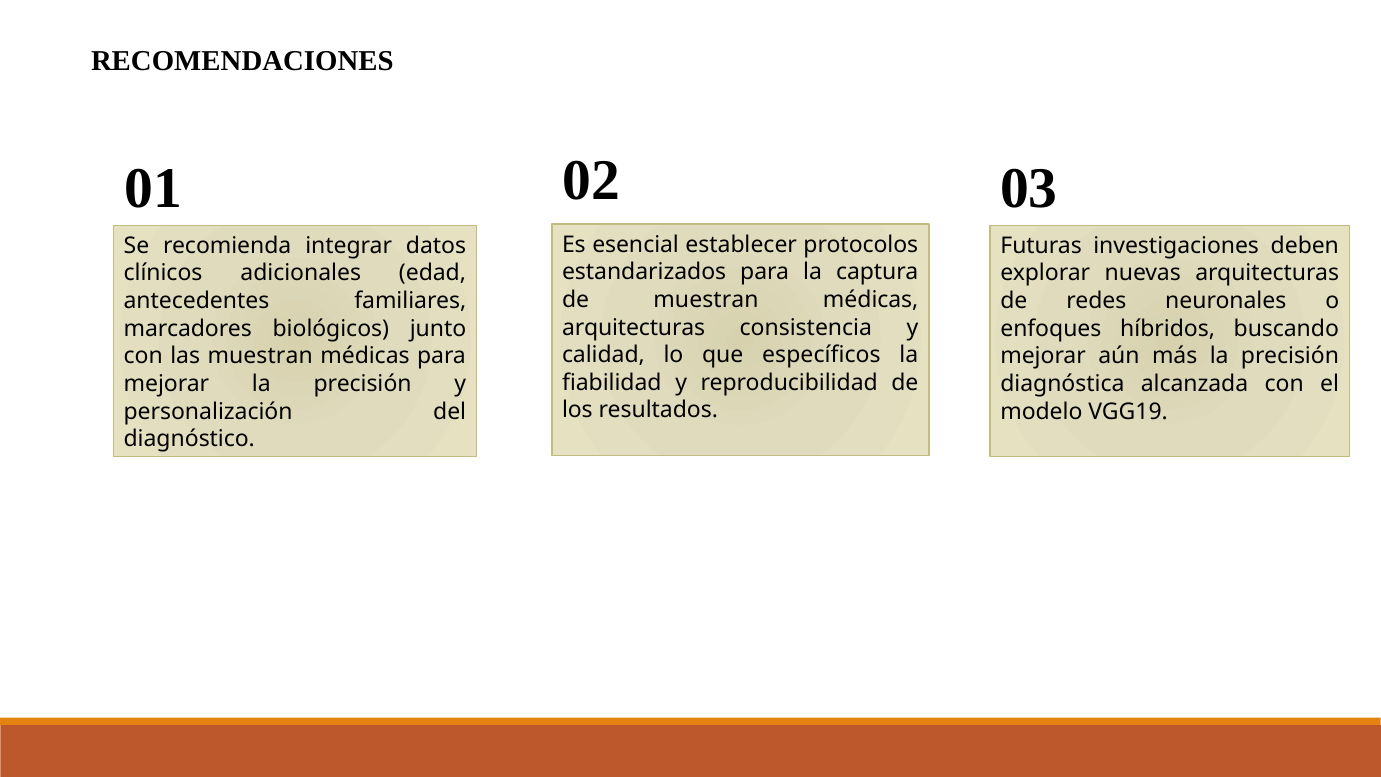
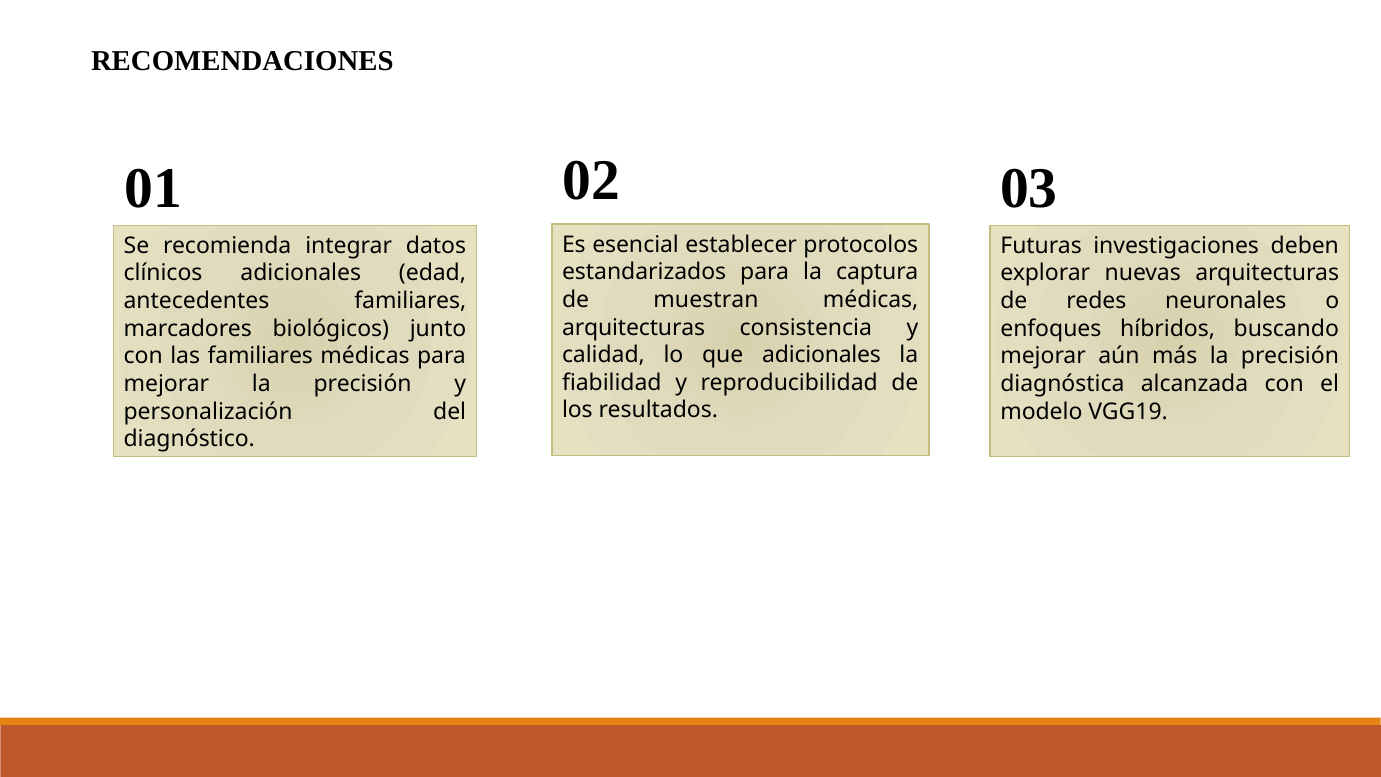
que específicos: específicos -> adicionales (822, 355)
las muestran: muestran -> familiares (260, 356)
